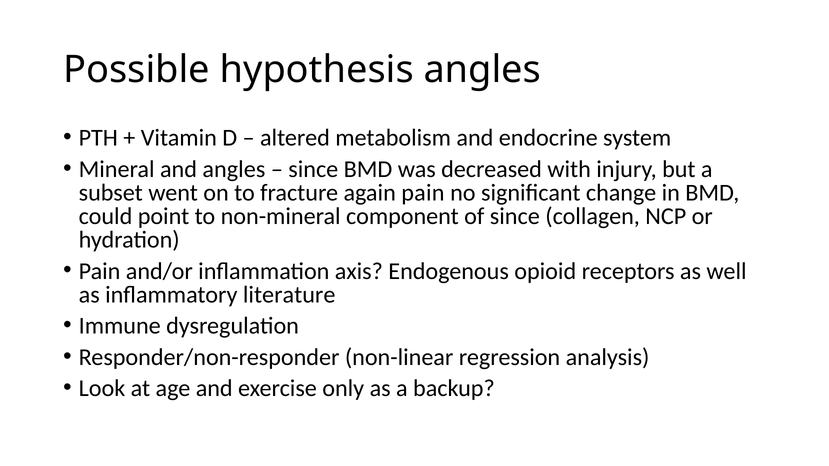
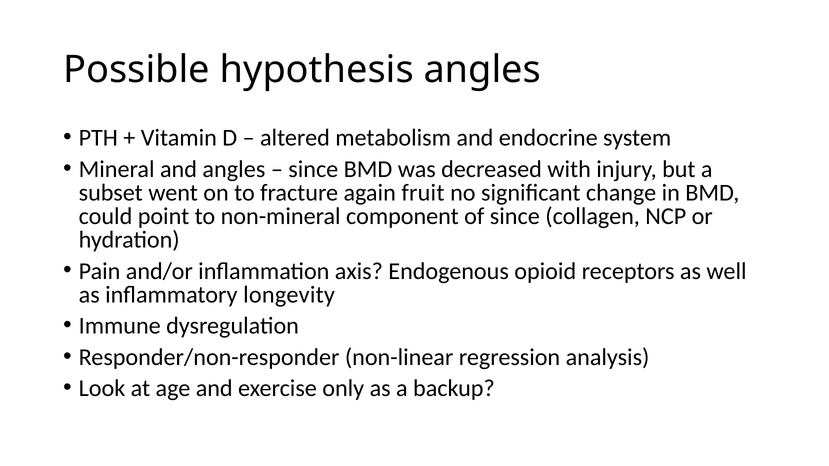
again pain: pain -> fruit (423, 193)
literature: literature -> longevity (289, 295)
